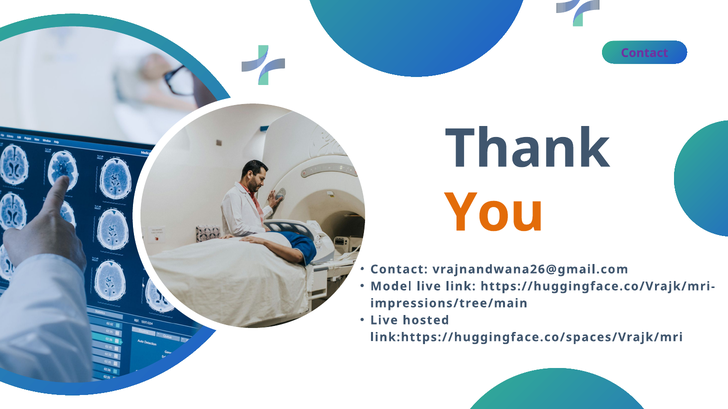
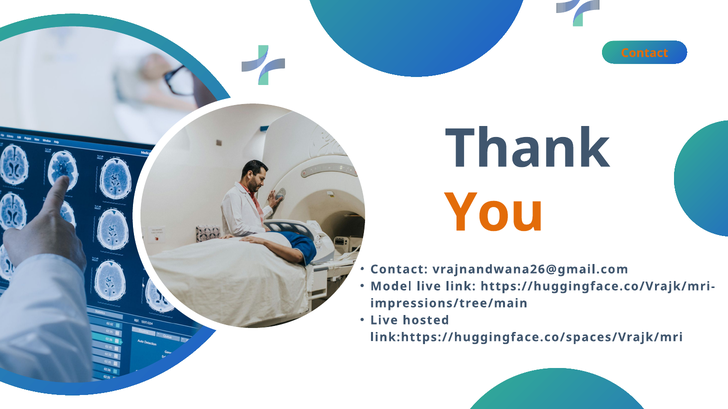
Contact colour: purple -> orange (645, 53)
